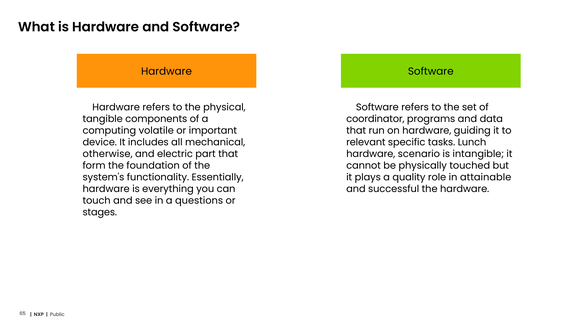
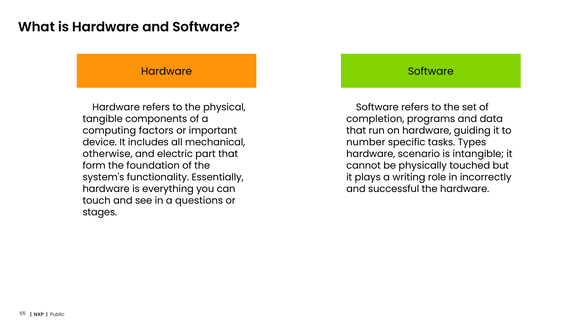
coordinator: coordinator -> completion (375, 119)
volatile: volatile -> factors (156, 130)
relevant: relevant -> number (366, 142)
Lunch: Lunch -> Types (472, 142)
quality: quality -> writing (409, 177)
attainable: attainable -> incorrectly (486, 177)
